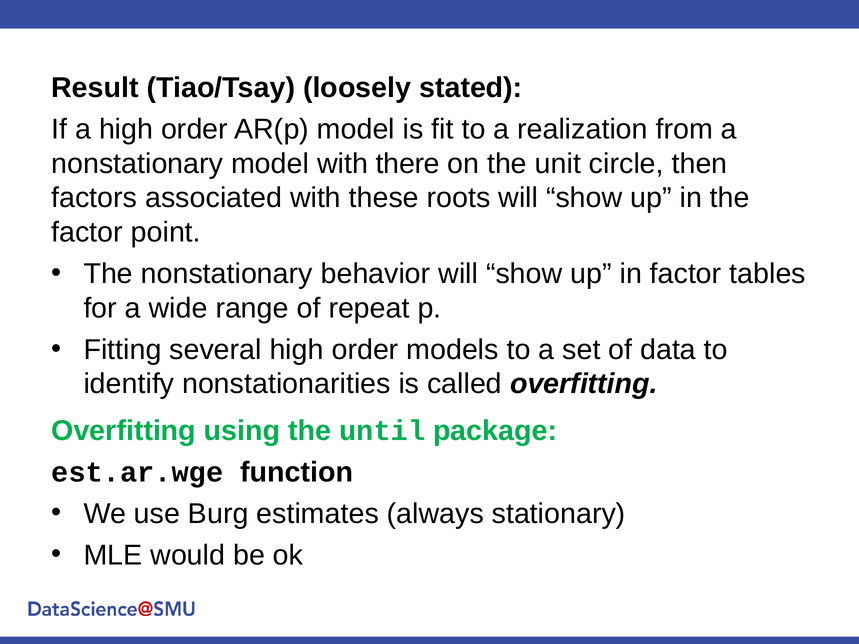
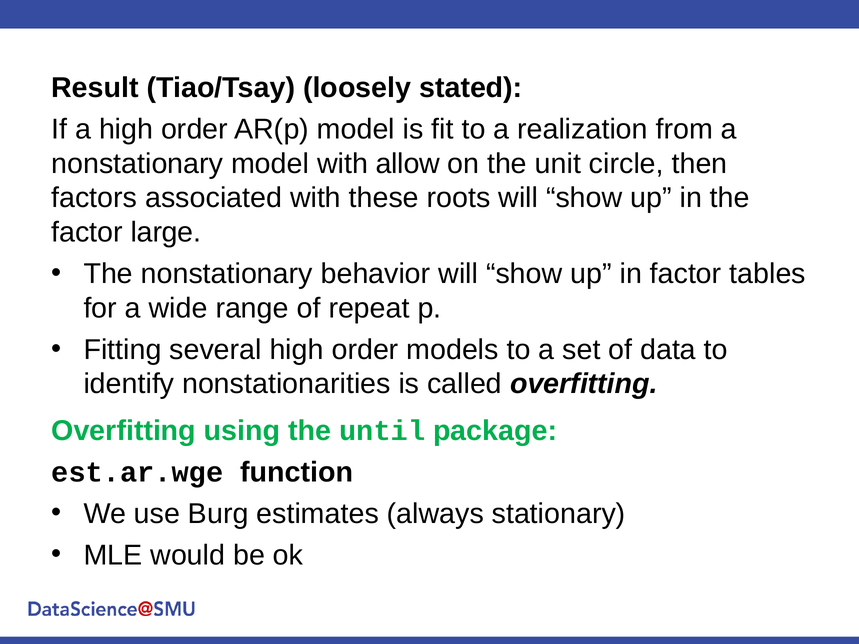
there: there -> allow (408, 164)
point: point -> large (166, 232)
